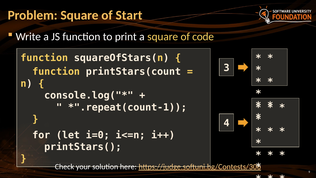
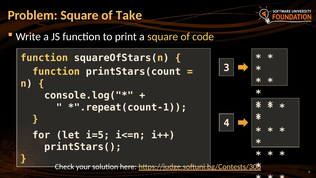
Start: Start -> Take (129, 15)
i=0: i=0 -> i=5 (98, 135)
